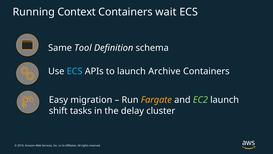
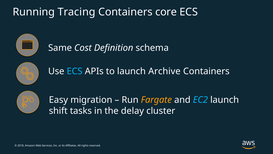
Context: Context -> Tracing (77, 12)
wait: wait -> core (166, 12)
Tool: Tool -> Cost (83, 48)
EC2 colour: light green -> light blue (200, 100)
